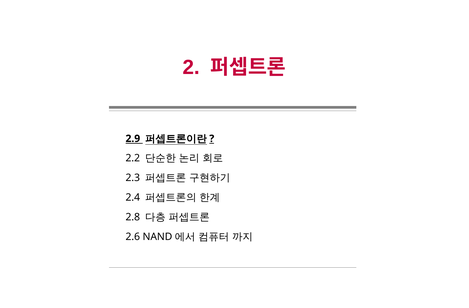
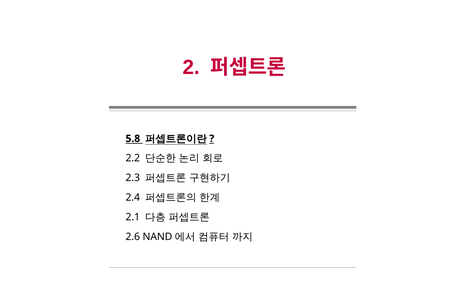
2.9: 2.9 -> 5.8 (133, 139)
2.8: 2.8 -> 2.1 (133, 217)
